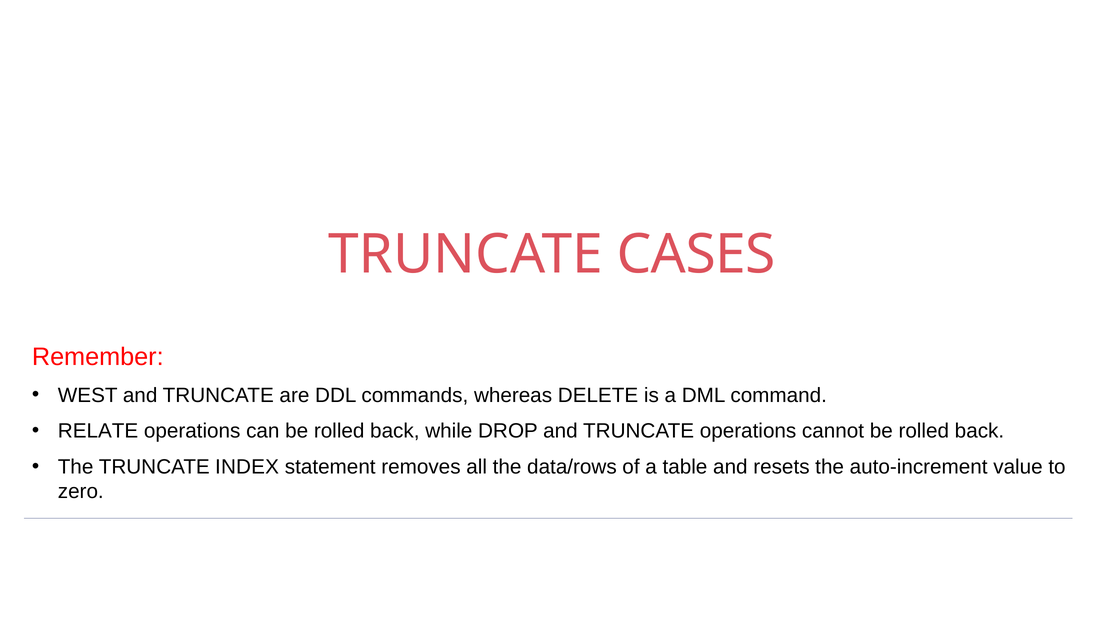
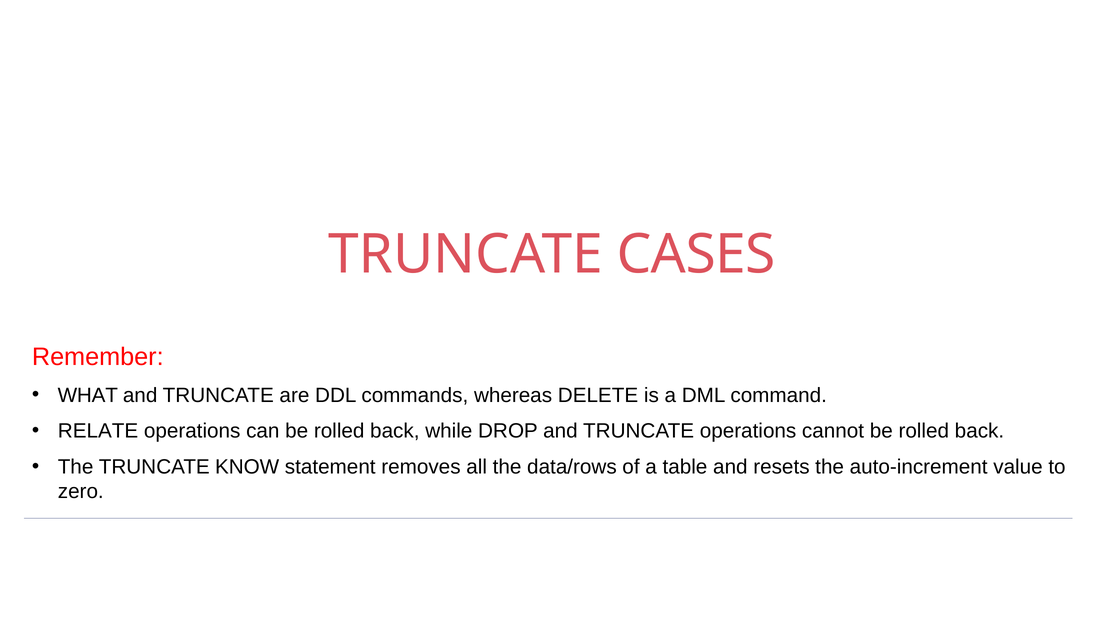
WEST: WEST -> WHAT (88, 396)
INDEX: INDEX -> KNOW (247, 467)
